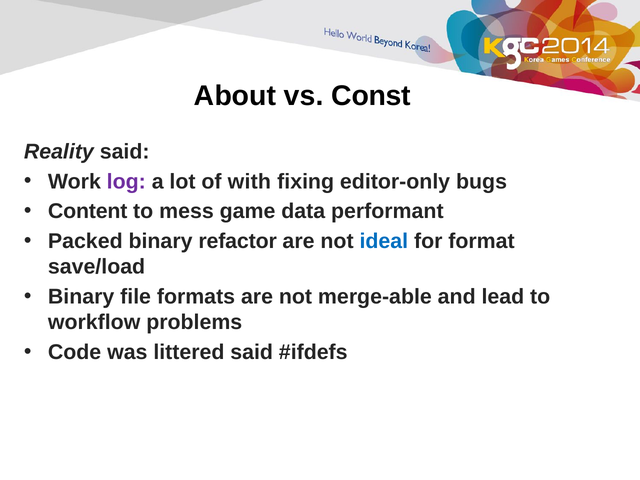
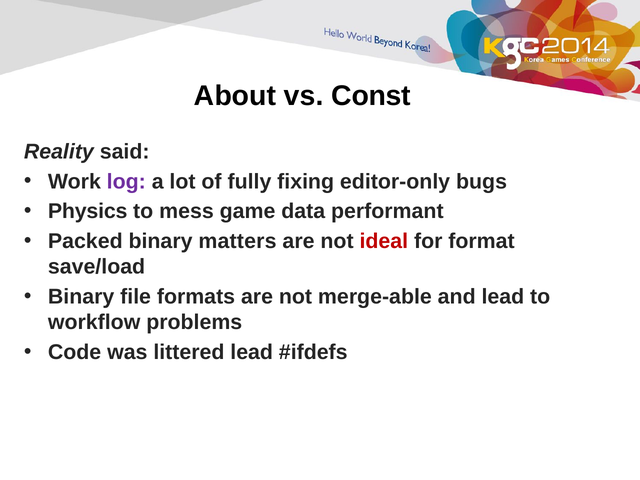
with: with -> fully (249, 182)
Content: Content -> Physics (88, 211)
refactor: refactor -> matters (237, 241)
ideal colour: blue -> red (384, 241)
littered said: said -> lead (252, 352)
